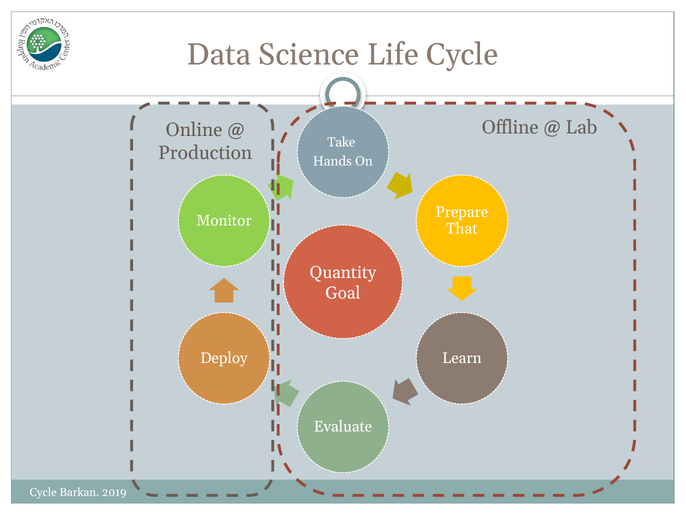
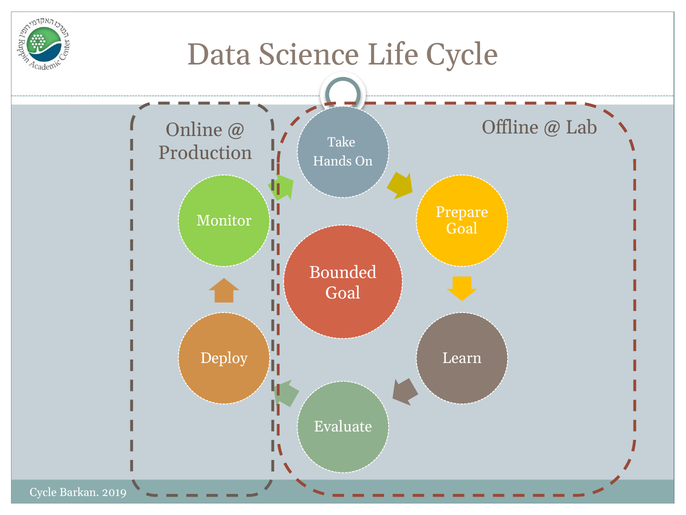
That: That -> Goal (462, 229)
Quantity: Quantity -> Bounded (343, 272)
